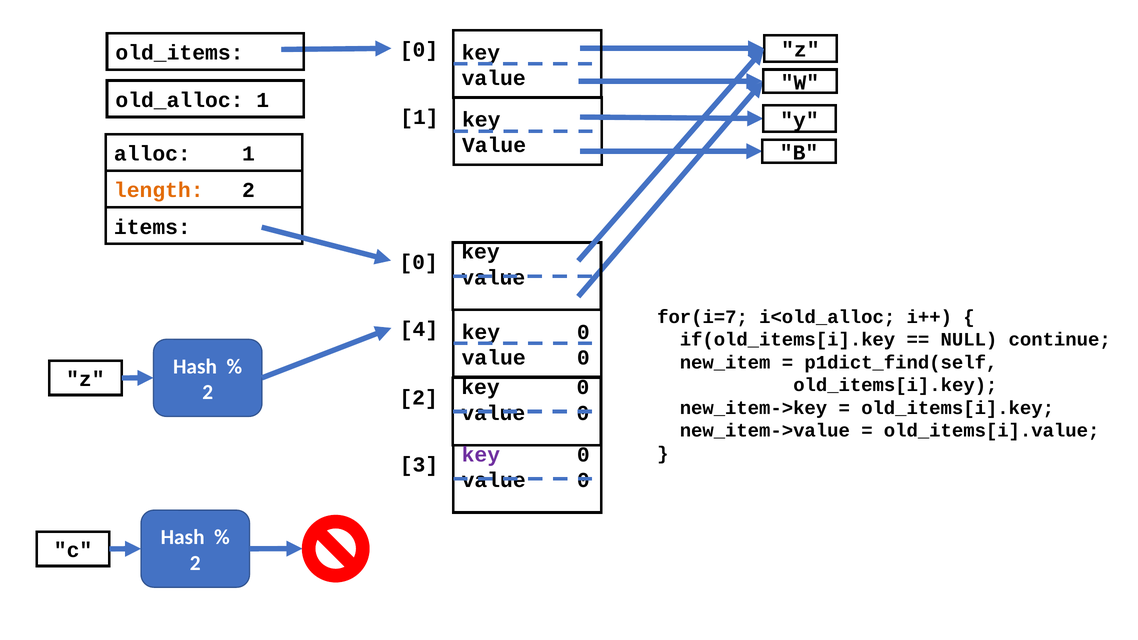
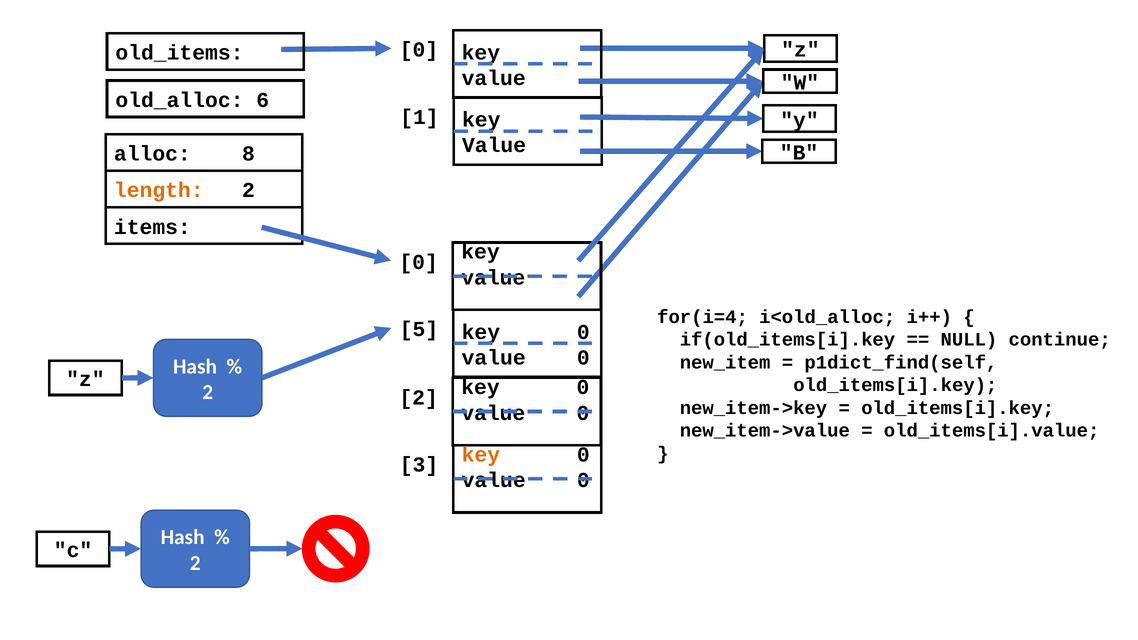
old_alloc 1: 1 -> 6 (263, 100)
alloc 1: 1 -> 8 (248, 154)
for(i=7: for(i=7 -> for(i=4 (703, 317)
4: 4 -> 5 (419, 329)
key colour: purple -> orange (481, 455)
